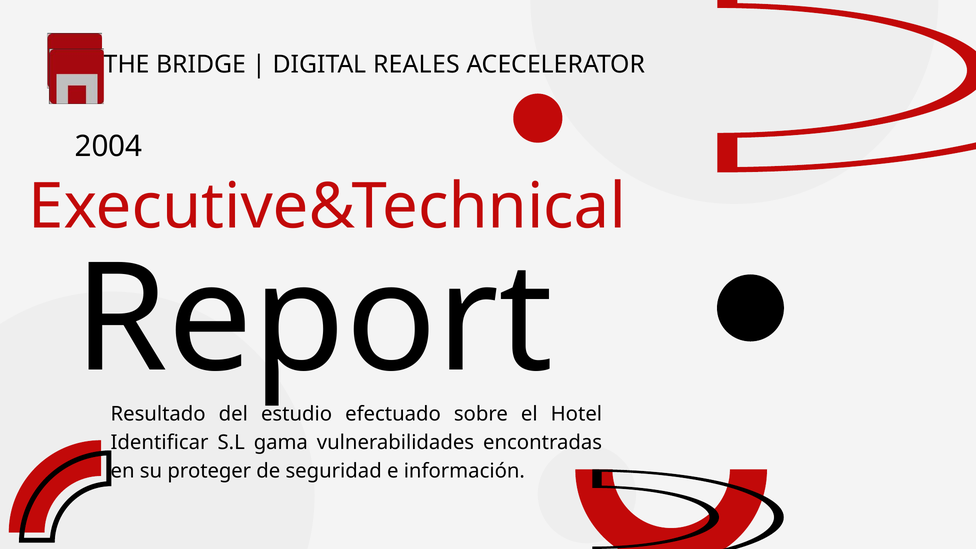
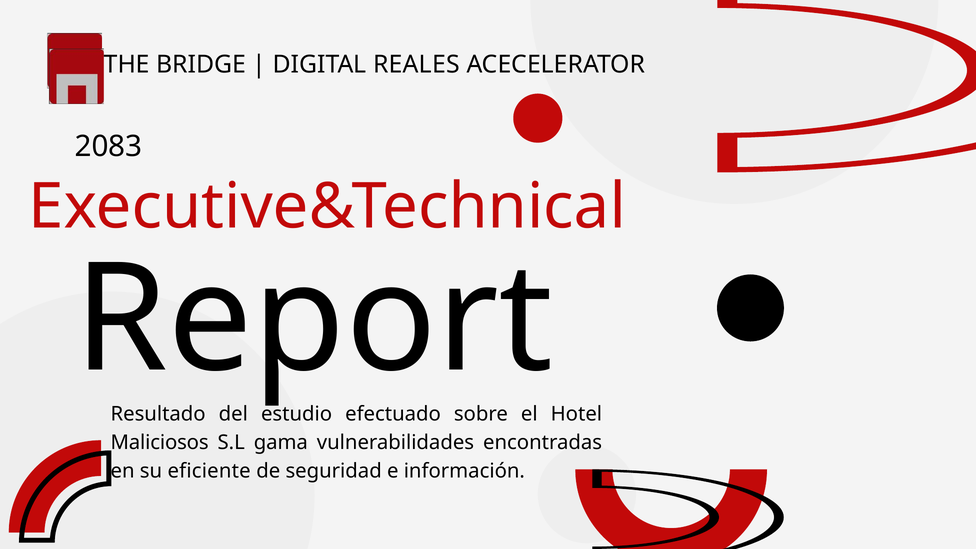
2004: 2004 -> 2083 (108, 146)
Identificar: Identificar -> Maliciosos (160, 442)
proteger: proteger -> eficiente (209, 471)
